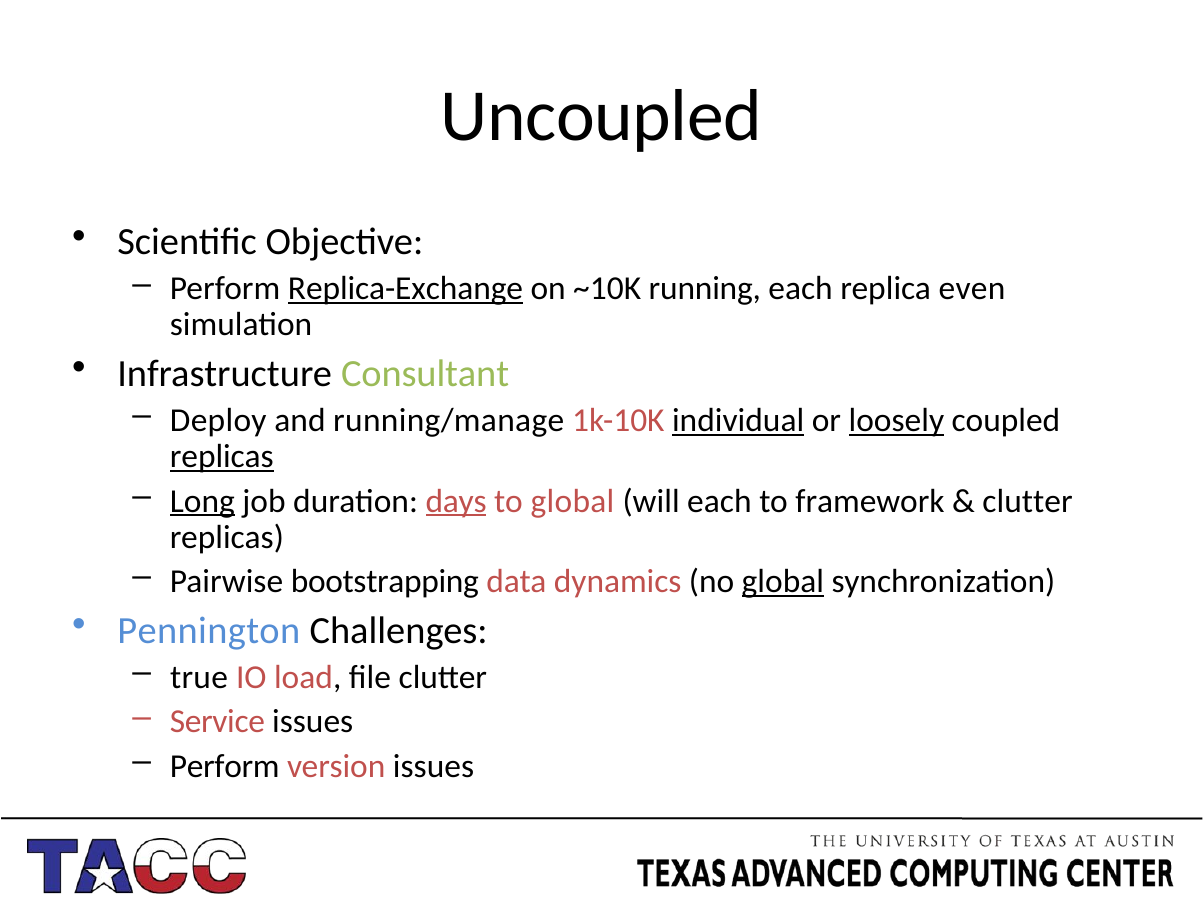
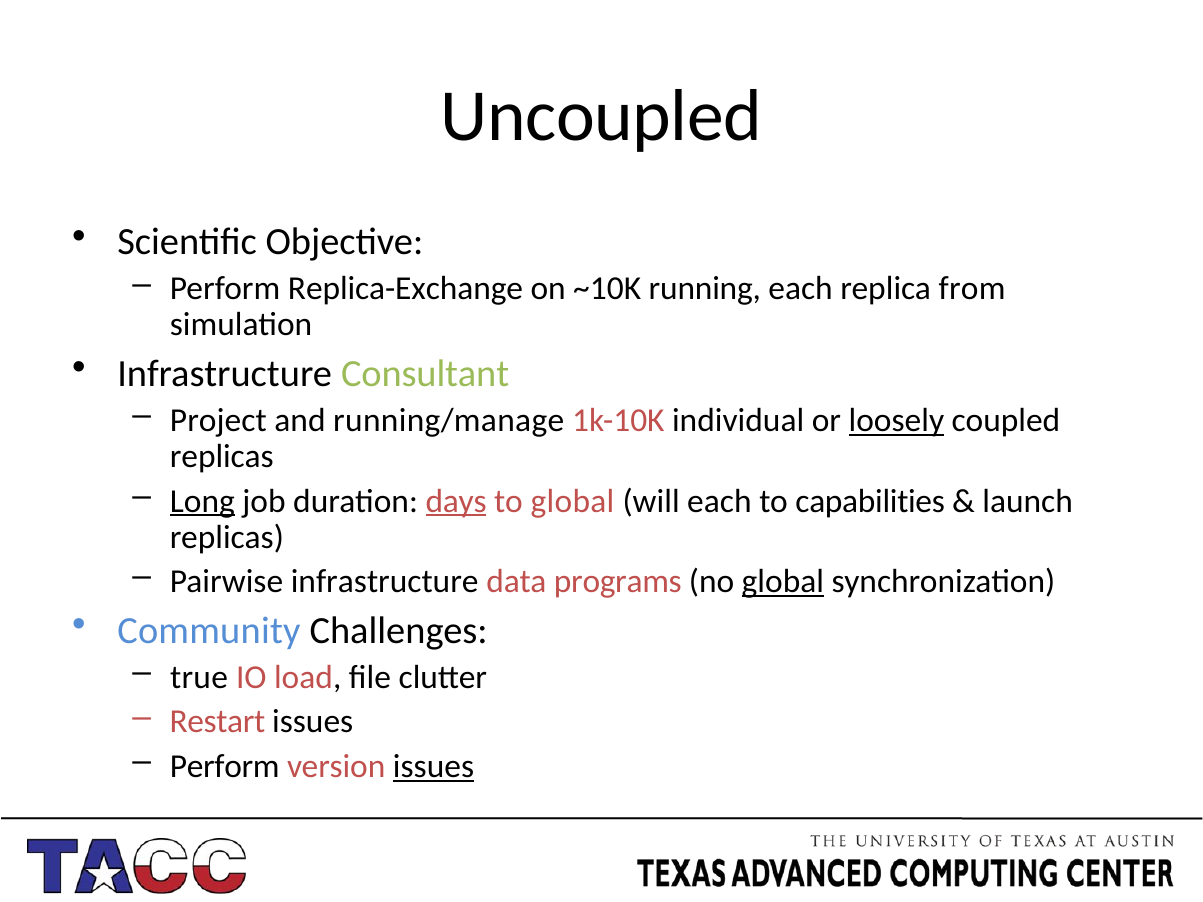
Replica-Exchange underline: present -> none (405, 289)
even: even -> from (972, 289)
Deploy: Deploy -> Project (218, 421)
individual underline: present -> none (738, 421)
replicas underline: present -> none (222, 457)
framework: framework -> capabilities (870, 501)
clutter: clutter -> launch (1028, 501)
Pairwise bootstrapping: bootstrapping -> infrastructure (385, 582)
dynamics: dynamics -> programs (618, 582)
Pennington: Pennington -> Community (209, 631)
Service: Service -> Restart (217, 722)
issues underline: none -> present (434, 766)
